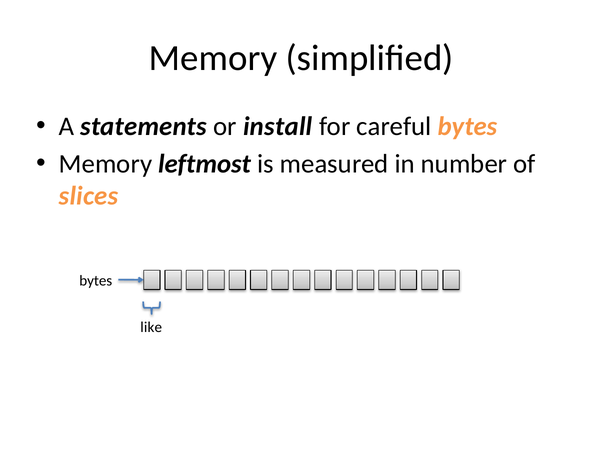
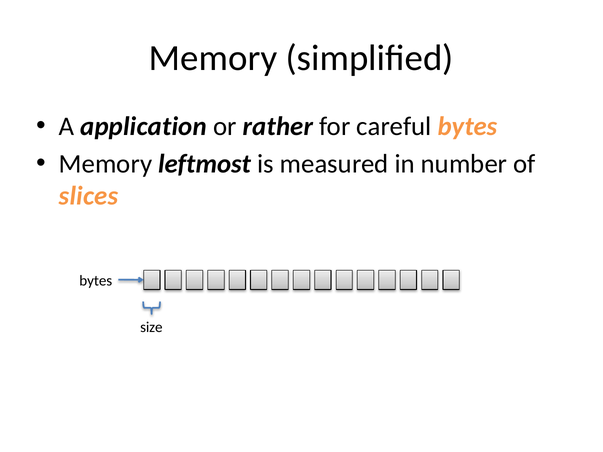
statements: statements -> application (144, 126)
install: install -> rather (278, 126)
like: like -> size (151, 327)
